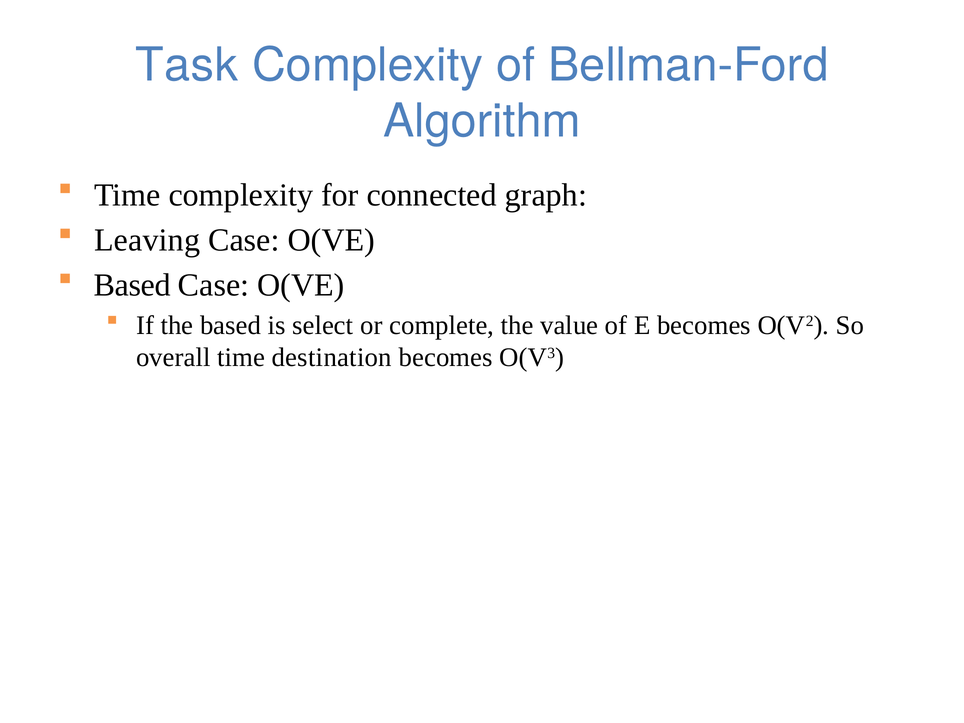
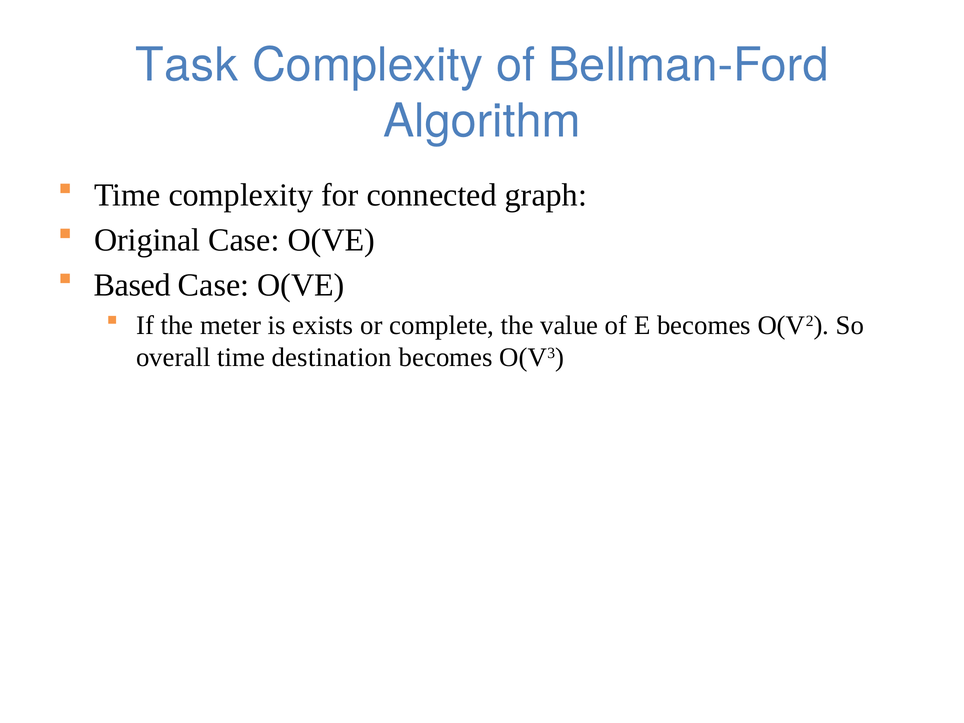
Leaving: Leaving -> Original (147, 240)
the based: based -> meter (231, 325)
select: select -> exists (323, 325)
